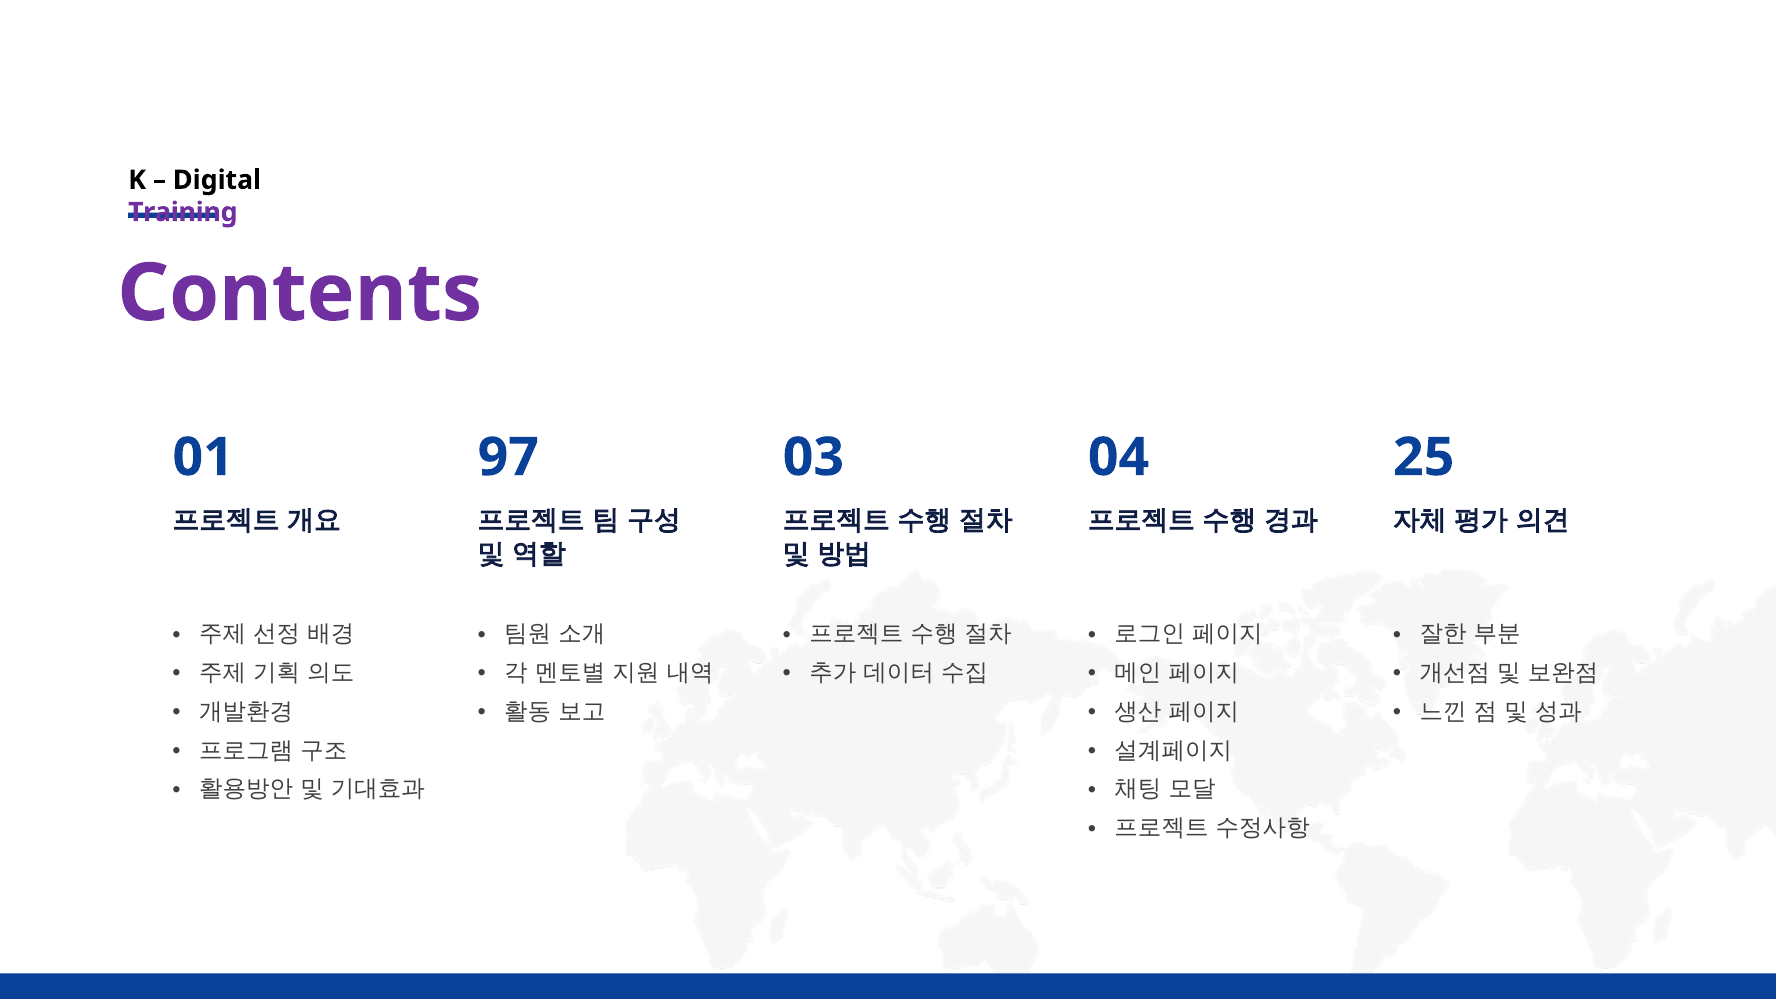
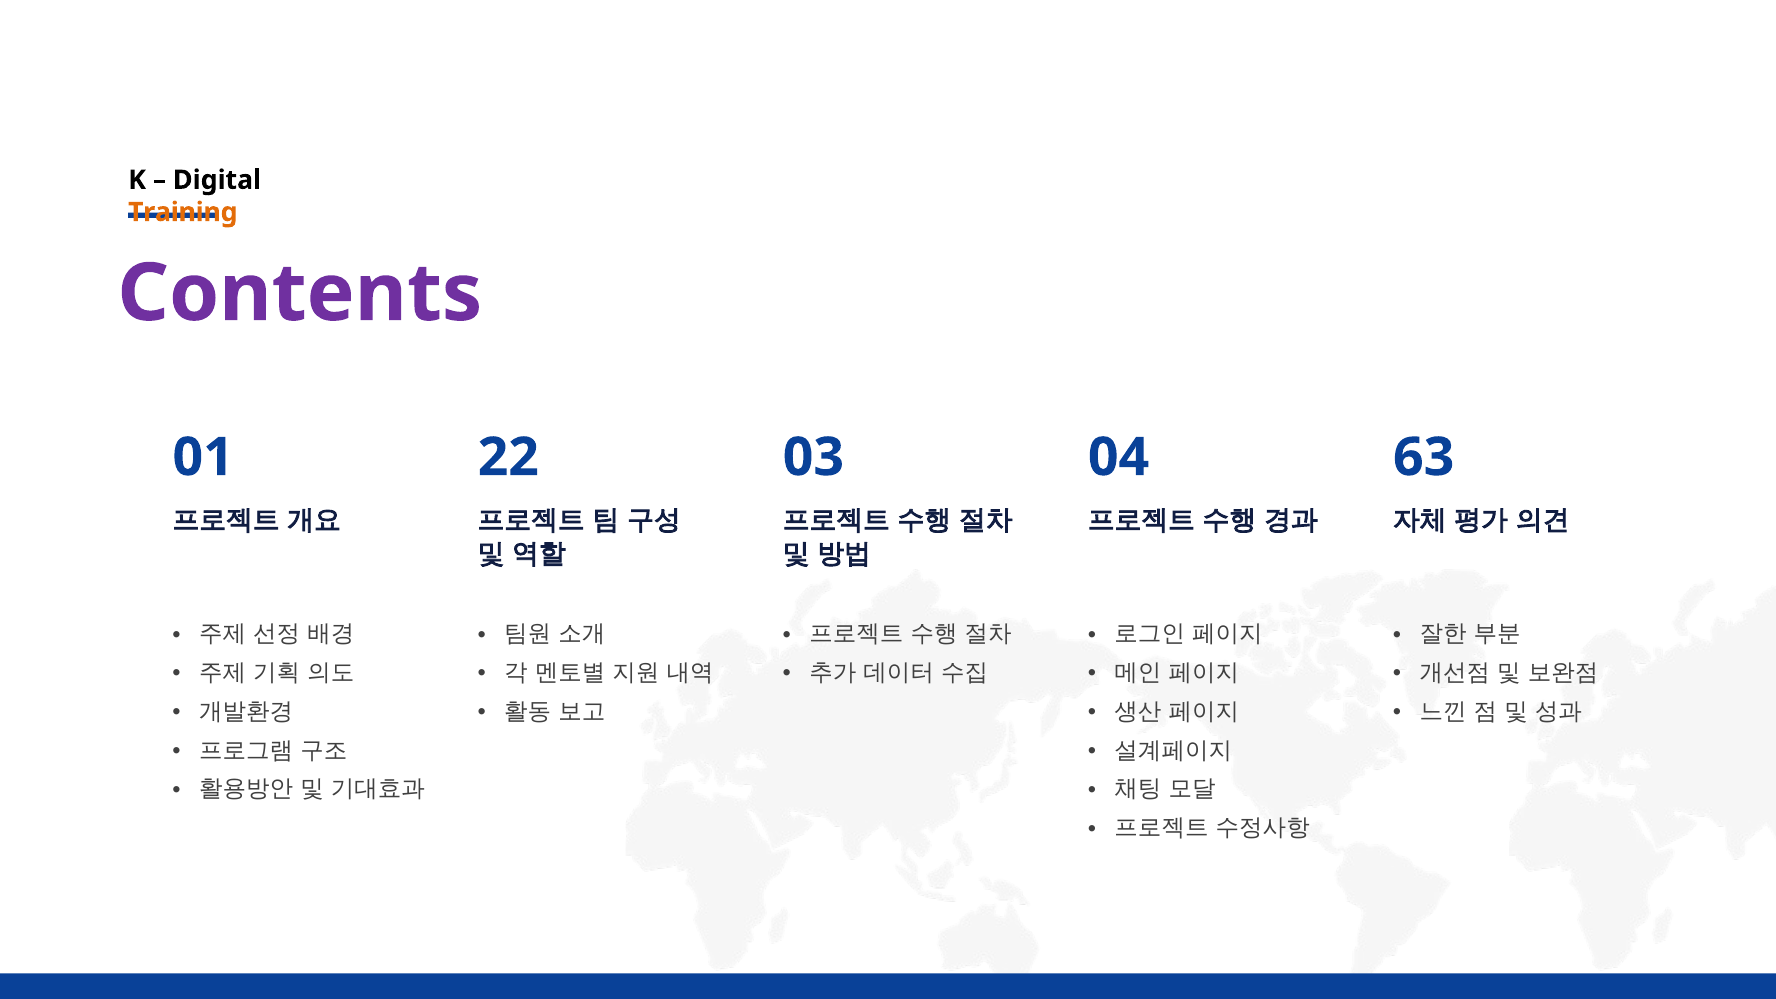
Training colour: purple -> orange (183, 212)
97: 97 -> 22 (508, 457)
25: 25 -> 63 (1424, 457)
